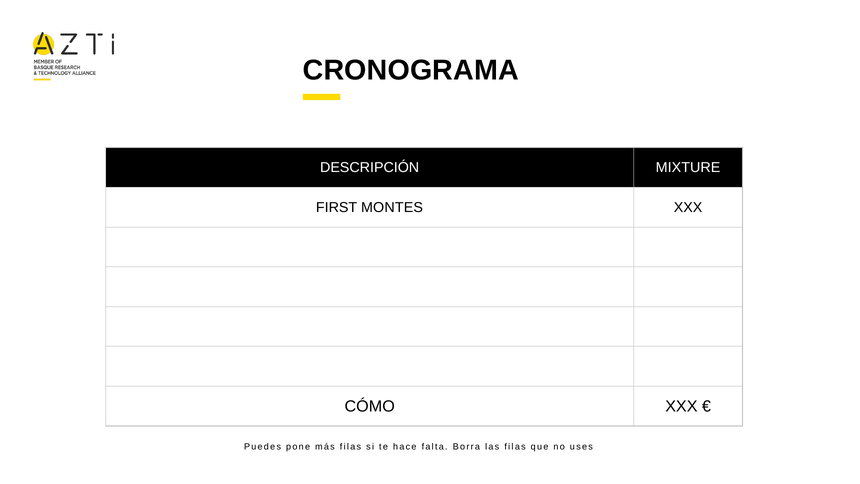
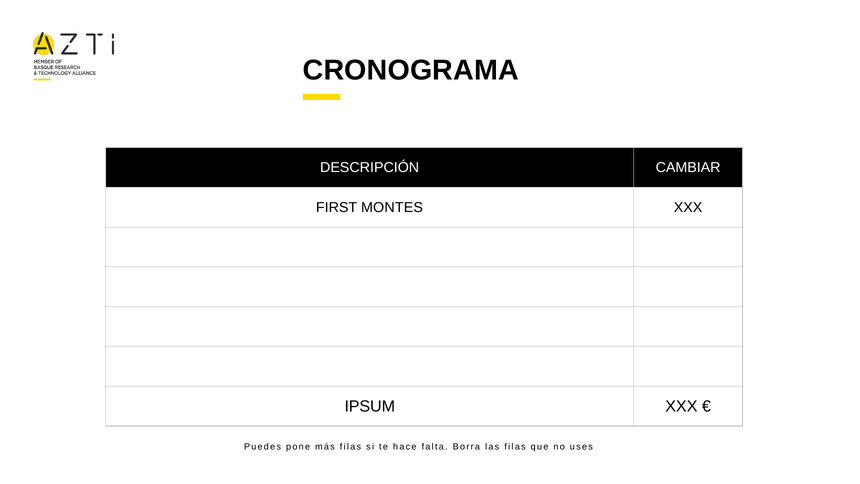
MIXTURE: MIXTURE -> CAMBIAR (688, 168)
CÓMO: CÓMO -> IPSUM (370, 406)
